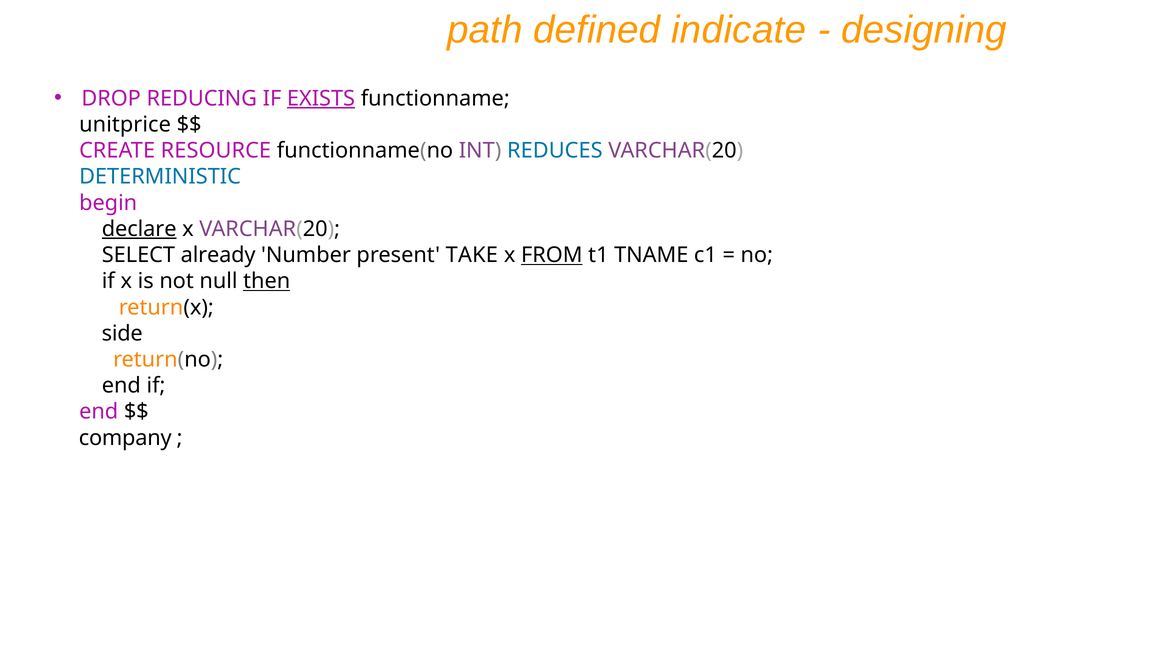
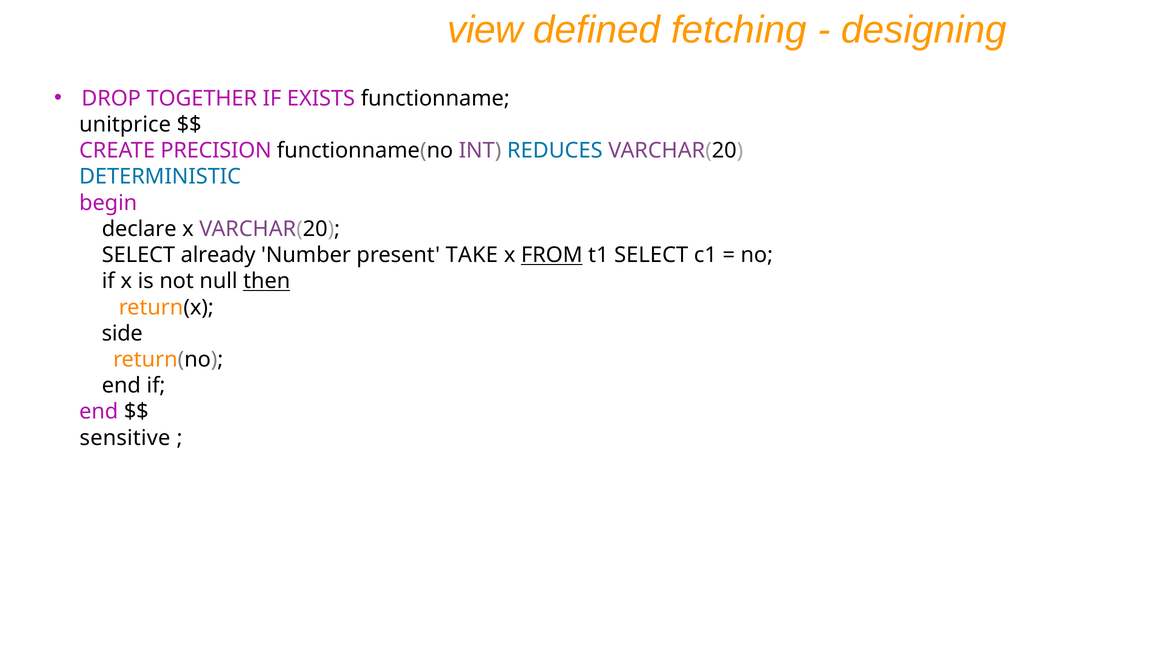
path: path -> view (485, 30)
indicate: indicate -> fetching (739, 30)
REDUCING: REDUCING -> TOGETHER (202, 98)
EXISTS underline: present -> none (321, 98)
RESOURCE: RESOURCE -> PRECISION (216, 151)
declare underline: present -> none (139, 229)
t1 TNAME: TNAME -> SELECT (651, 255)
company: company -> sensitive (125, 438)
